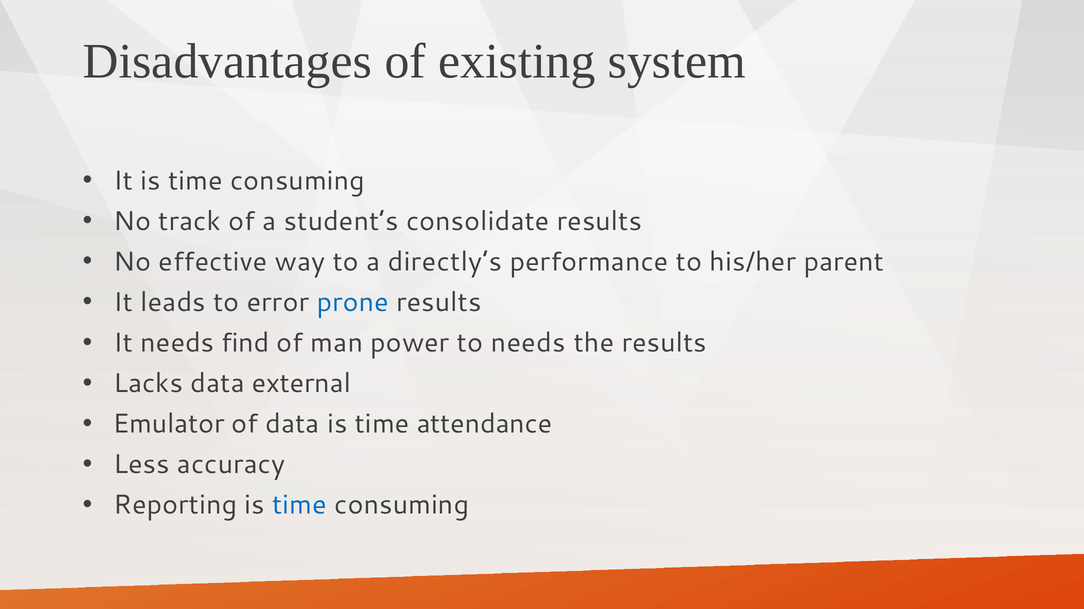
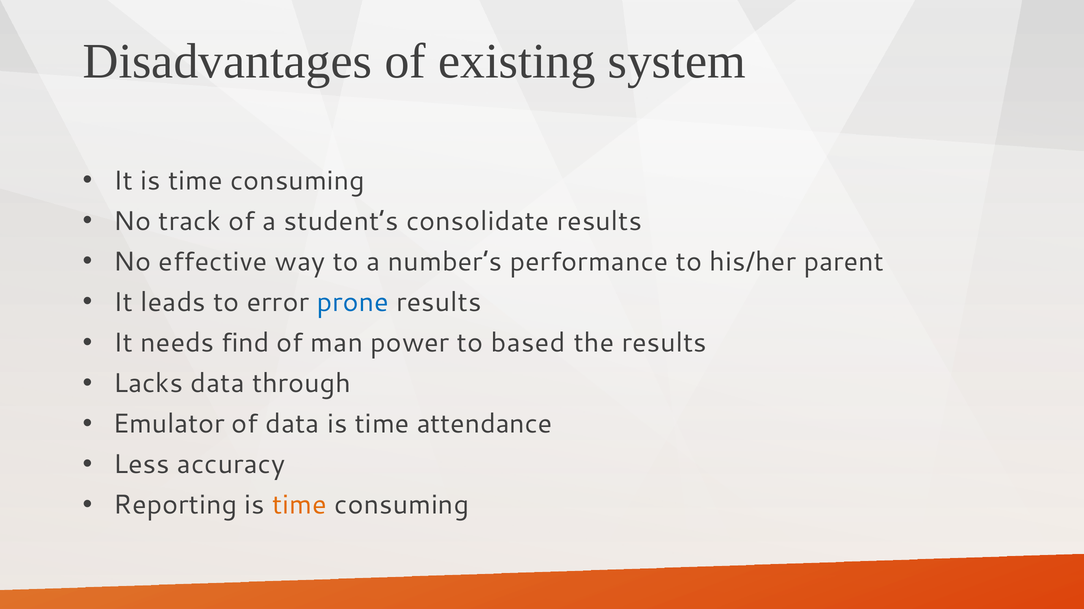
directly’s: directly’s -> number’s (445, 262)
to needs: needs -> based (528, 343)
external: external -> through (301, 384)
time colour: blue -> orange (300, 505)
